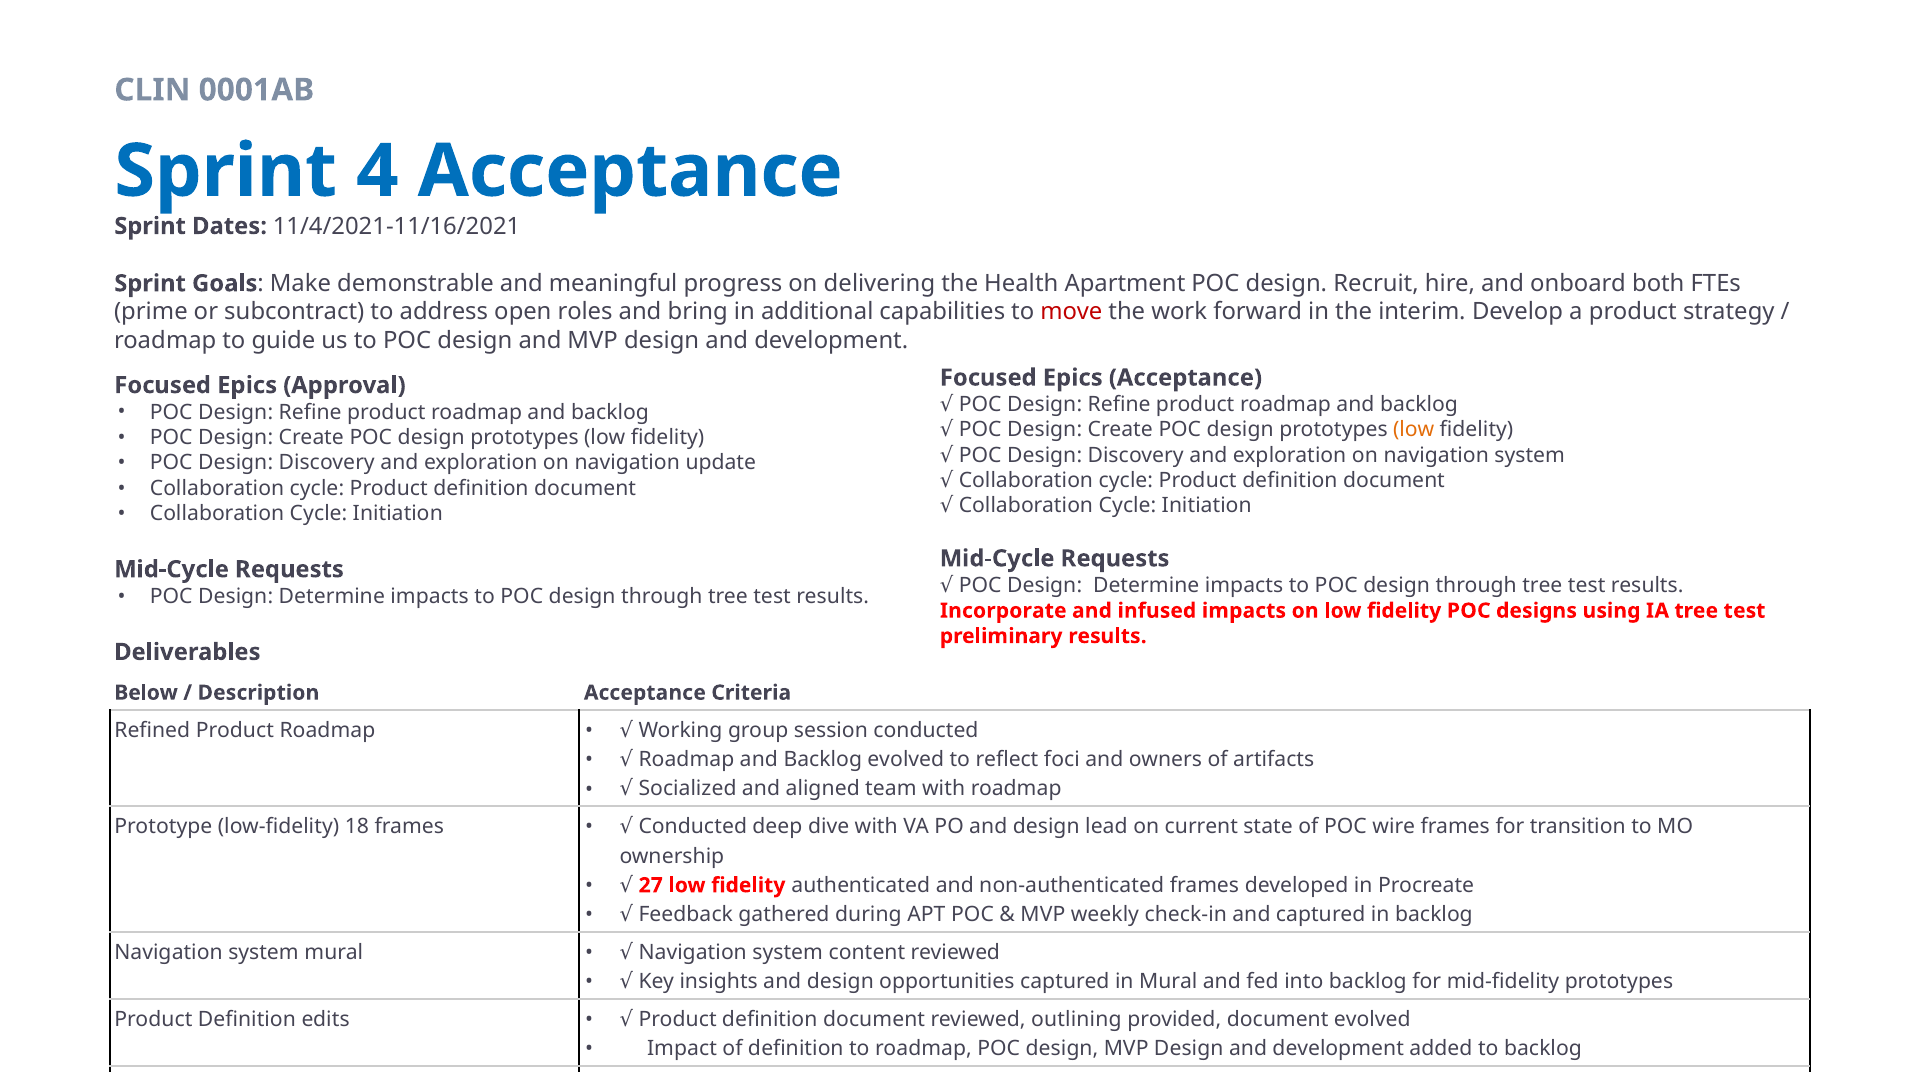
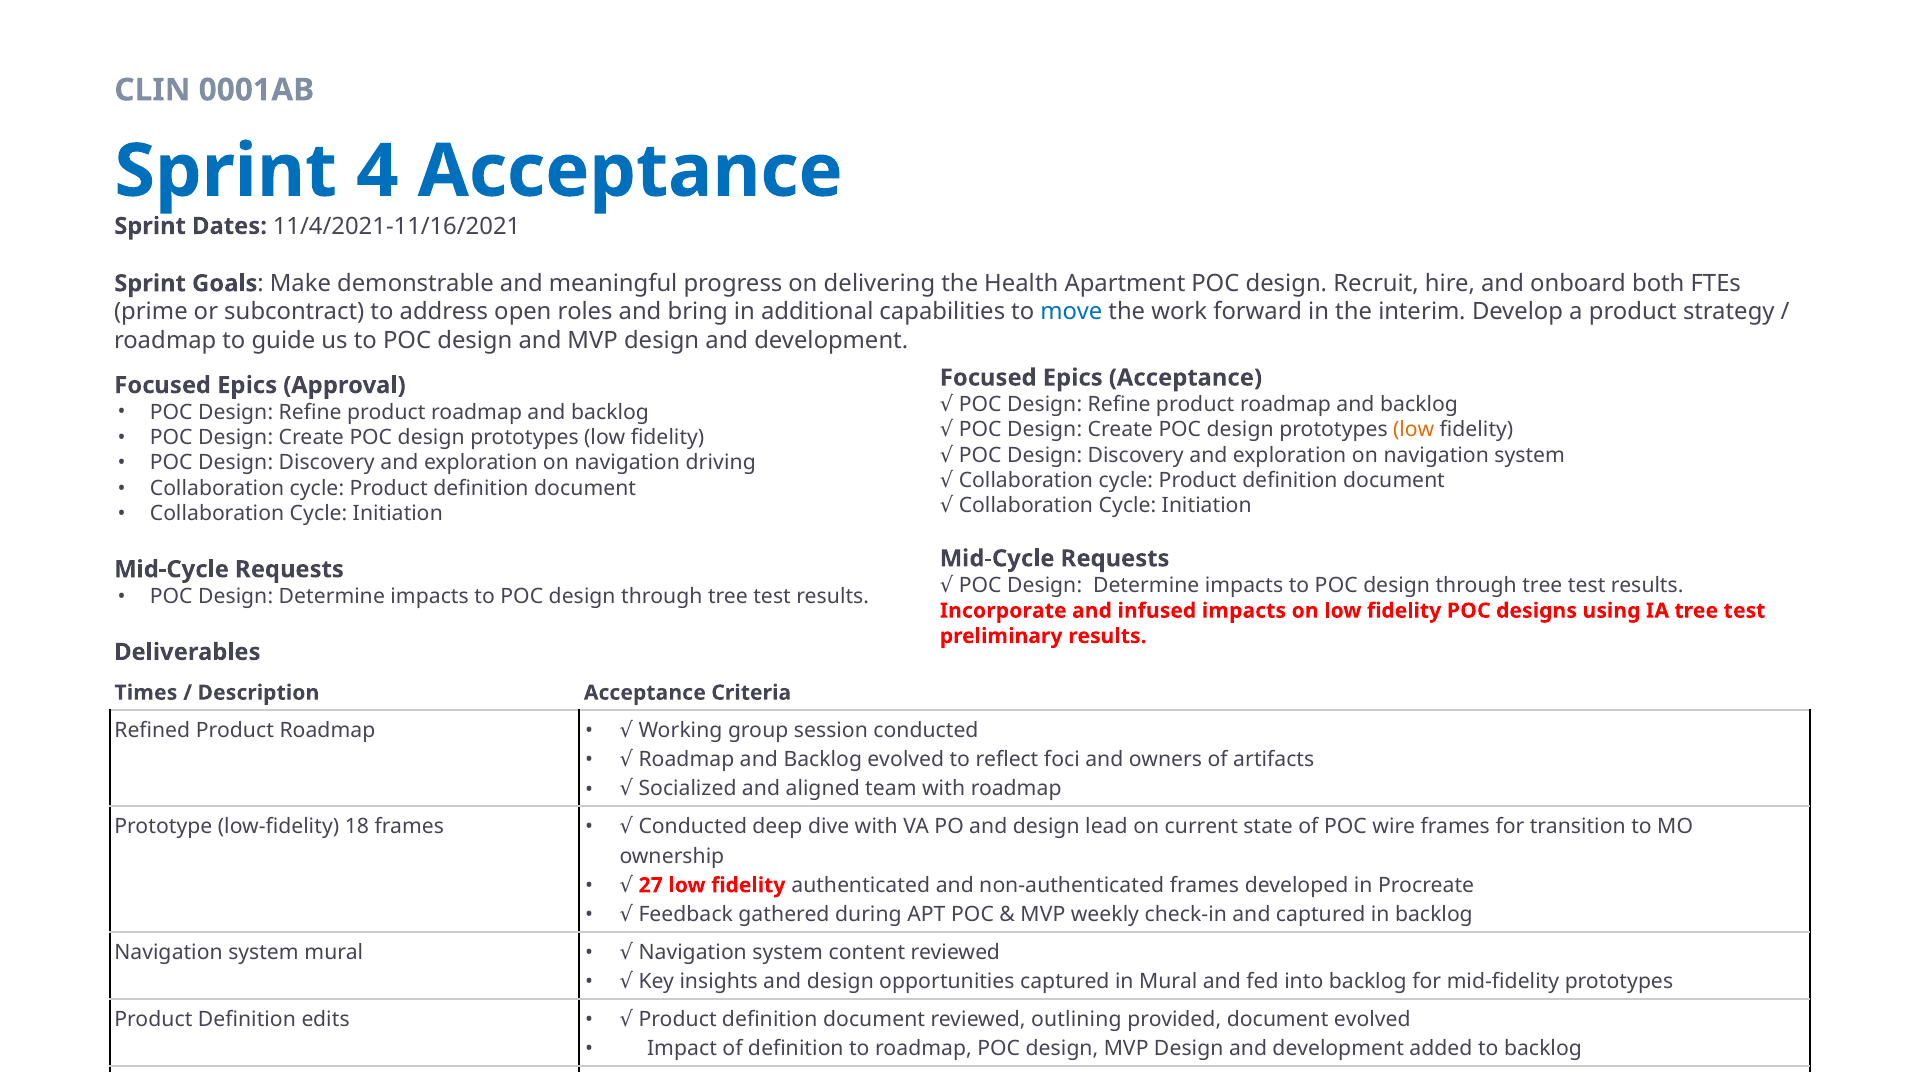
move colour: red -> blue (1071, 312)
update: update -> driving (721, 463)
Below: Below -> Times (146, 692)
